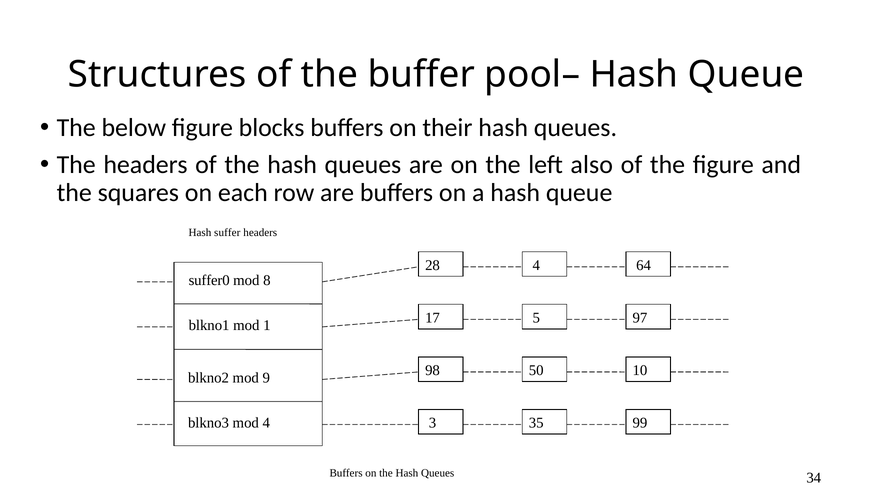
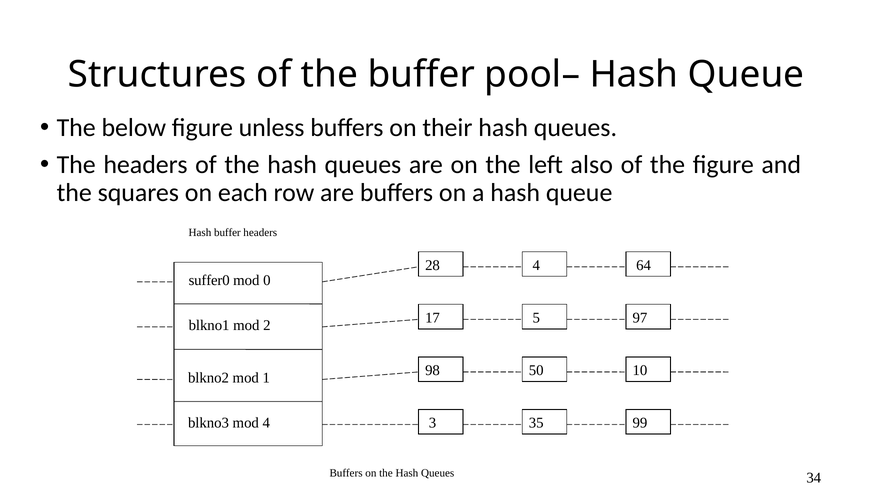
blocks: blocks -> unless (272, 128)
Hash suffer: suffer -> buffer (227, 233)
8: 8 -> 0 (267, 280)
1: 1 -> 2 (267, 325)
9: 9 -> 1 (266, 378)
